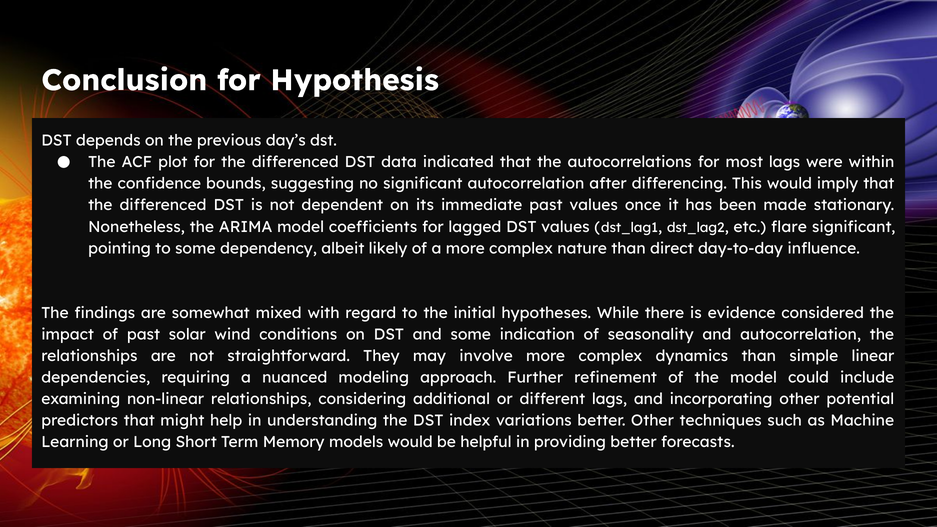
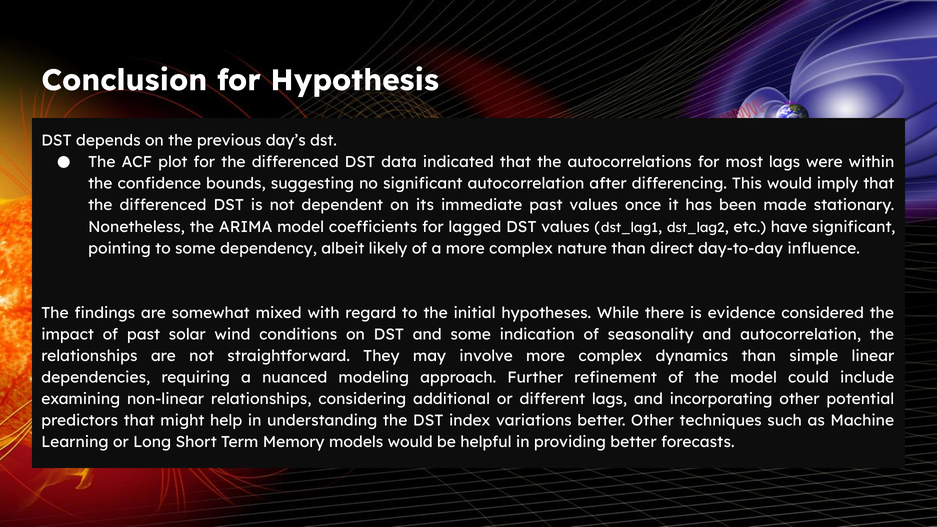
flare: flare -> have (789, 227)
